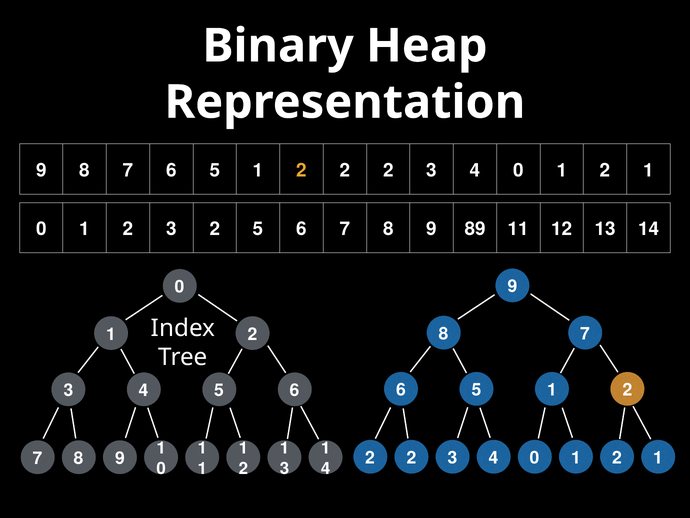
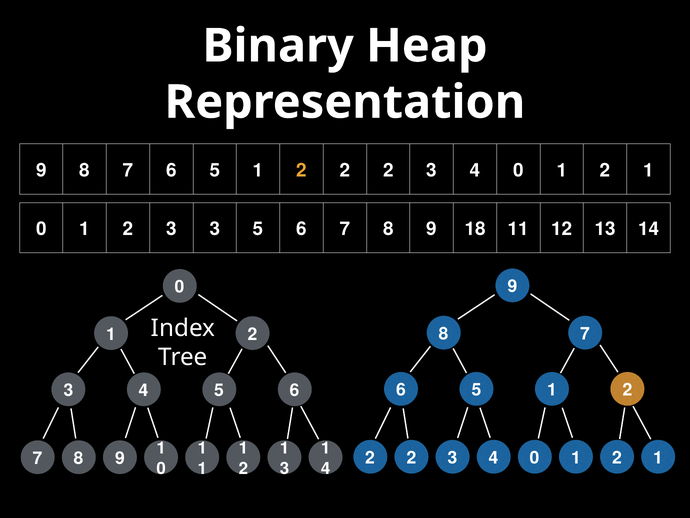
3 2: 2 -> 3 (215, 229)
89: 89 -> 18 (475, 229)
